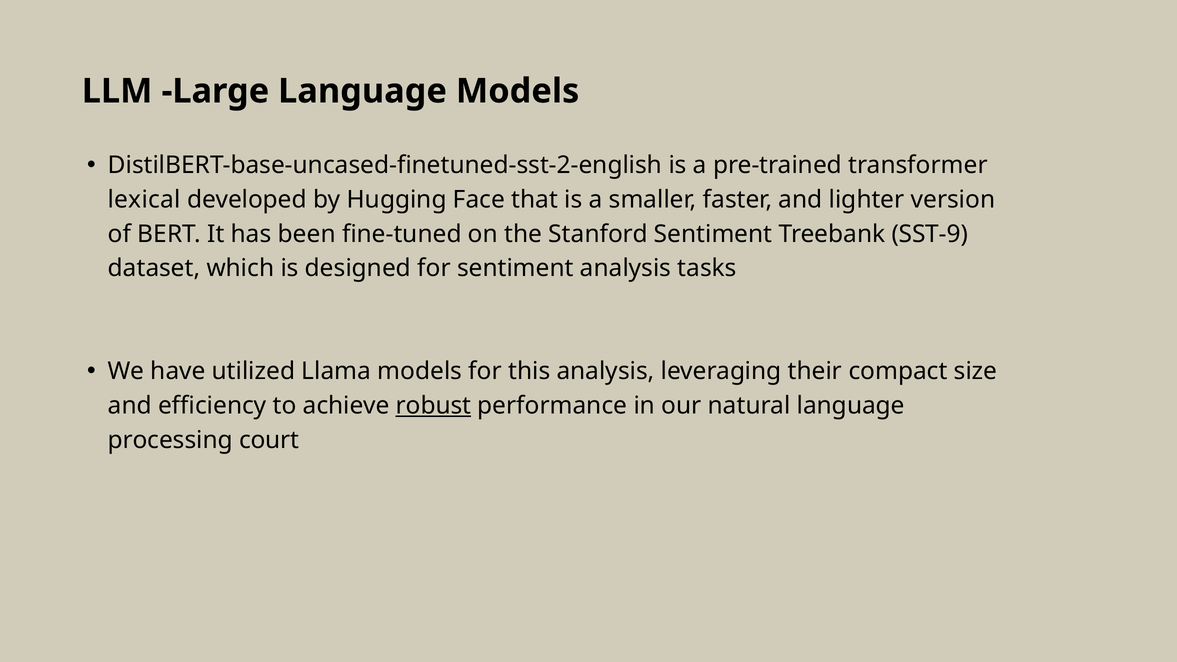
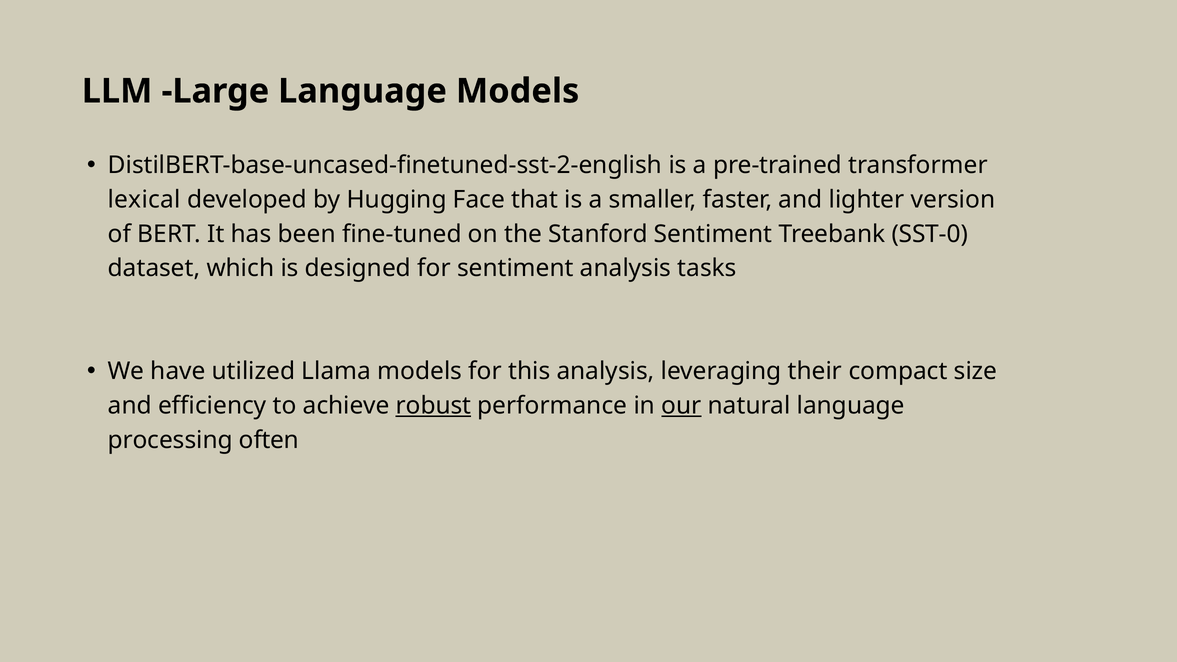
SST-9: SST-9 -> SST-0 (930, 234)
our underline: none -> present (681, 406)
court: court -> often (269, 440)
